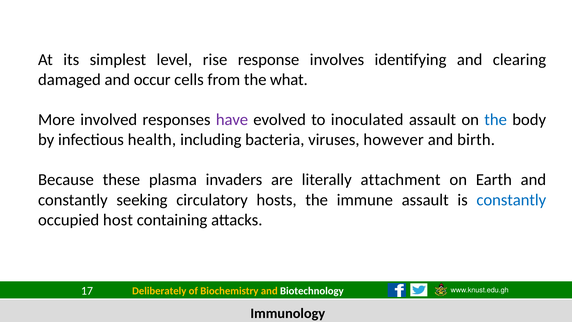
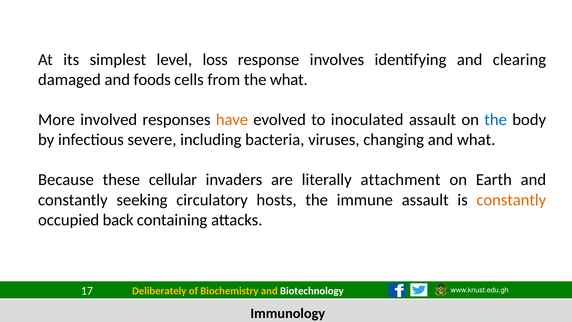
rise: rise -> loss (215, 59)
occur: occur -> foods (152, 79)
have colour: purple -> orange (232, 120)
health: health -> severe (152, 140)
however: however -> changing (394, 140)
and birth: birth -> what (476, 140)
plasma: plasma -> cellular (173, 180)
constantly colour: blue -> orange (511, 200)
host: host -> back (118, 220)
